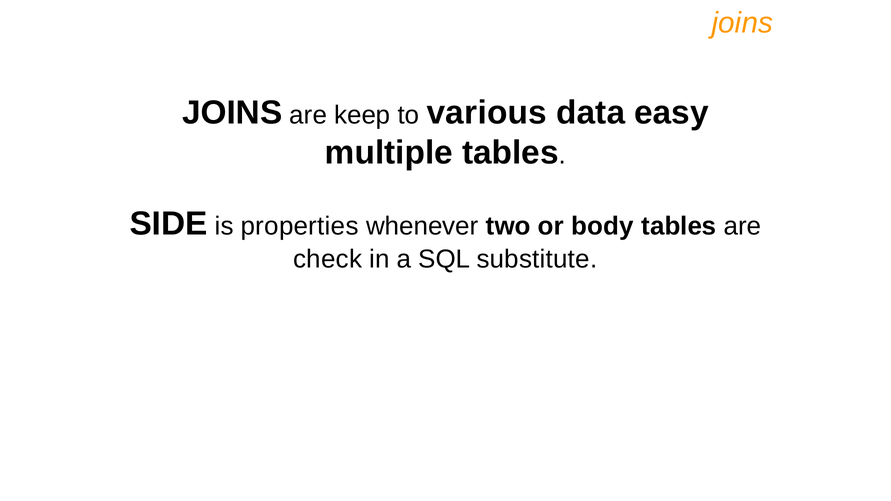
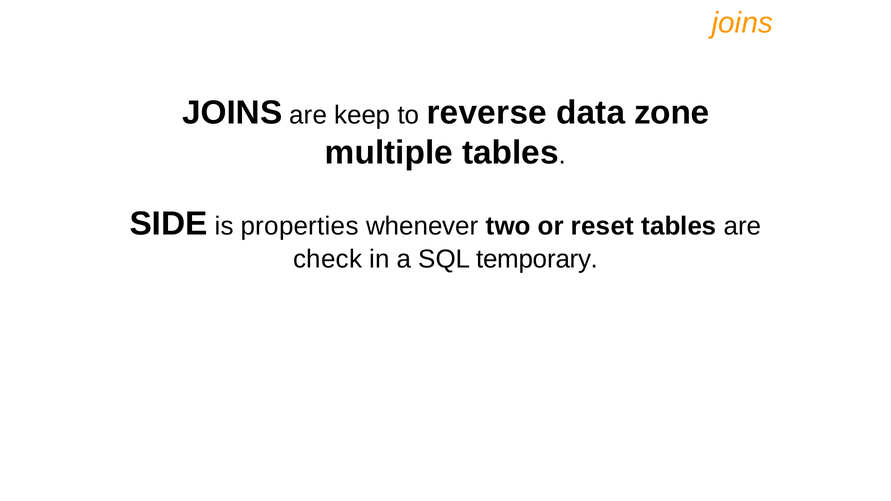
various: various -> reverse (487, 113)
easy: easy -> zone (672, 113)
body: body -> reset (602, 226)
substitute: substitute -> temporary (537, 259)
